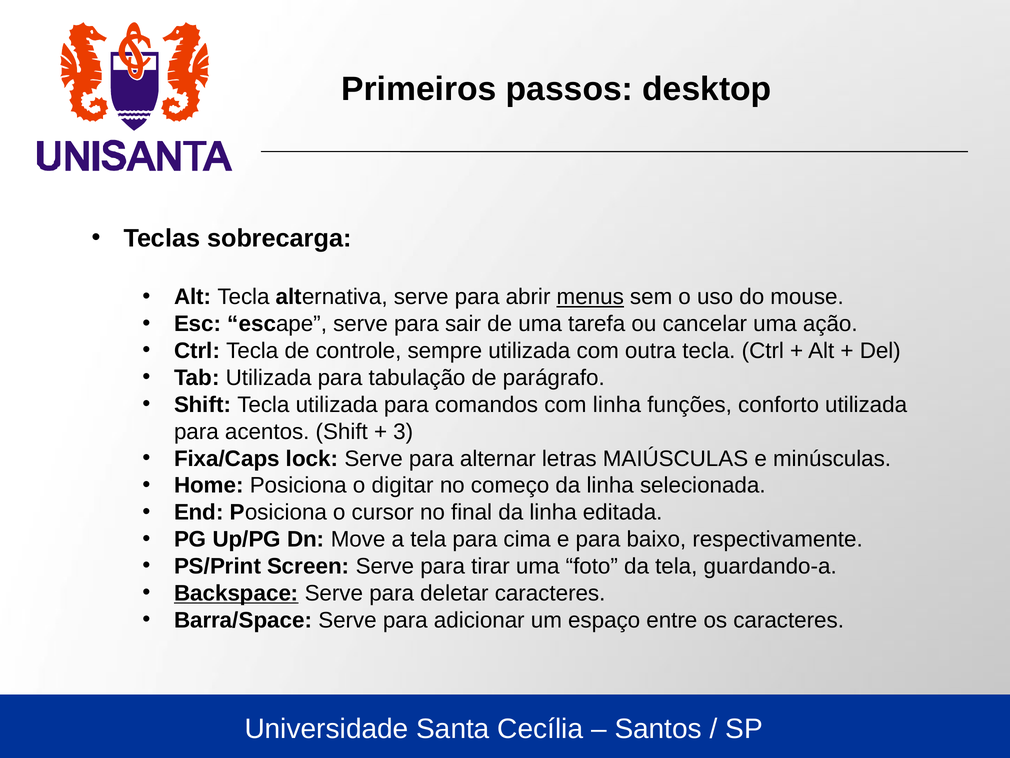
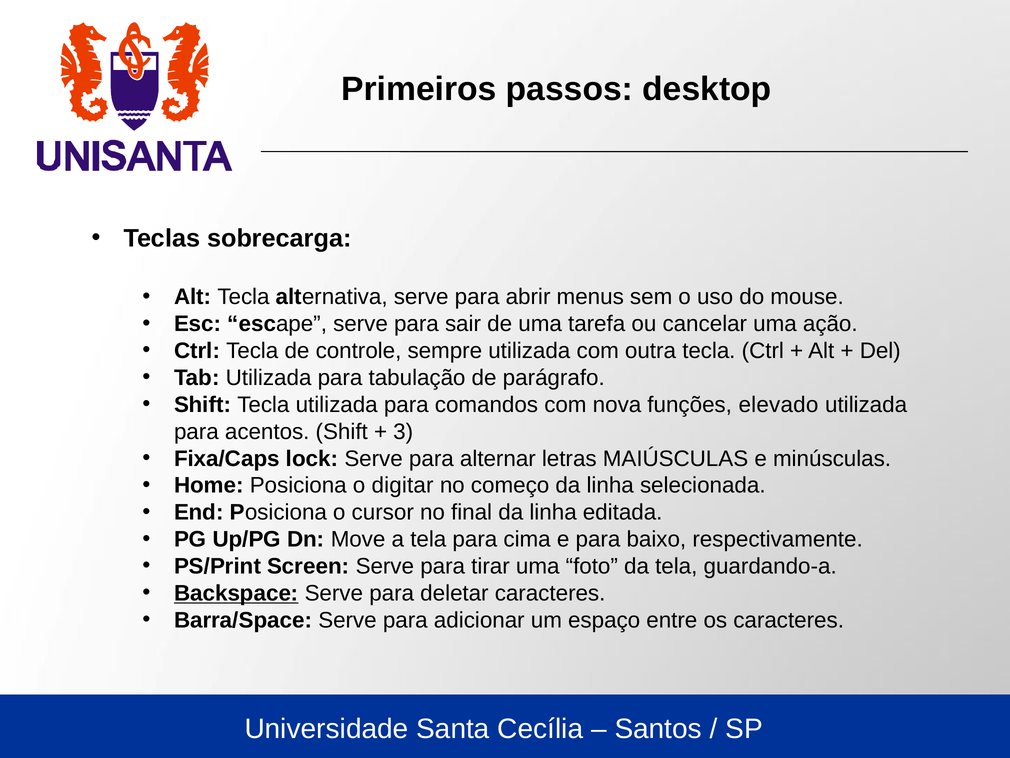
menus underline: present -> none (590, 297)
com linha: linha -> nova (617, 405)
conforto: conforto -> elevado (778, 405)
